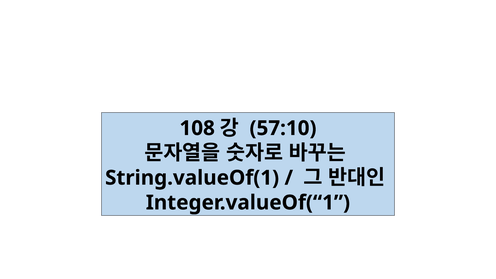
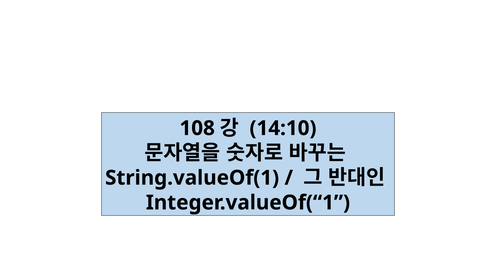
57:10: 57:10 -> 14:10 (283, 128)
